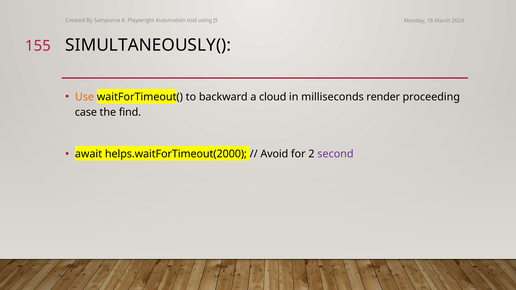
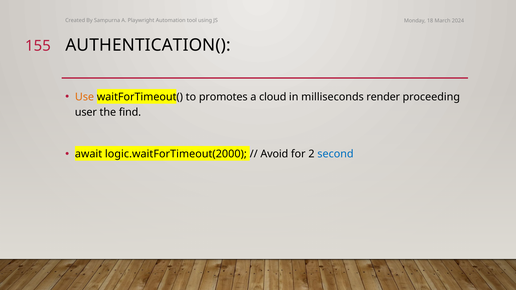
SIMULTANEOUSLY(: SIMULTANEOUSLY( -> AUTHENTICATION( (148, 45)
backward: backward -> promotes (223, 97)
case: case -> user (86, 113)
helps.waitForTimeout(2000: helps.waitForTimeout(2000 -> logic.waitForTimeout(2000 (176, 154)
second colour: purple -> blue (335, 154)
